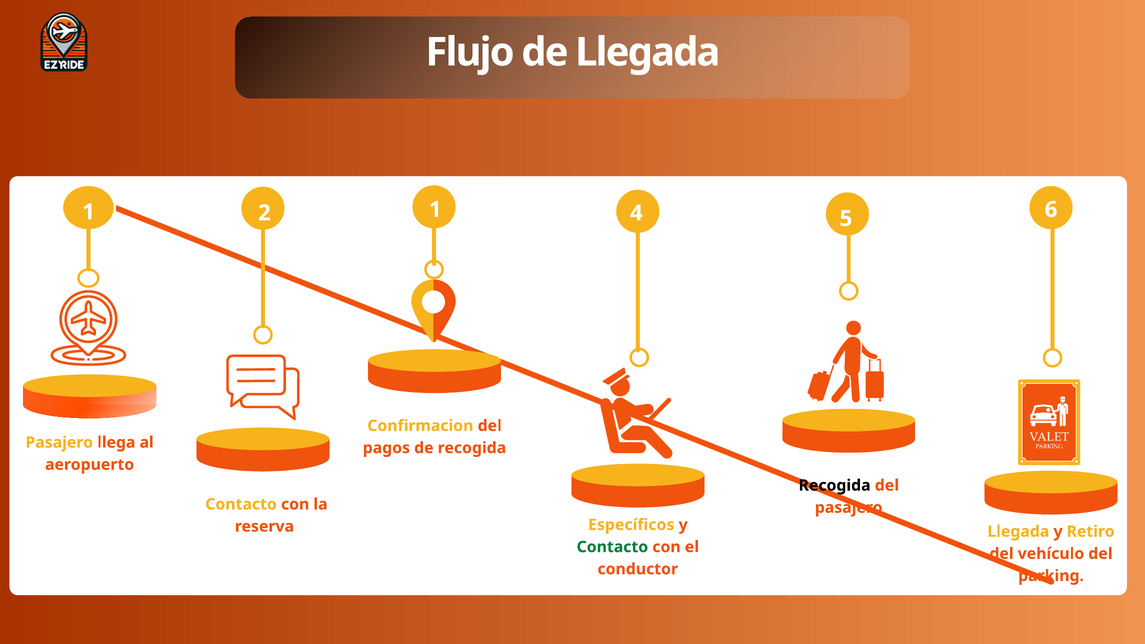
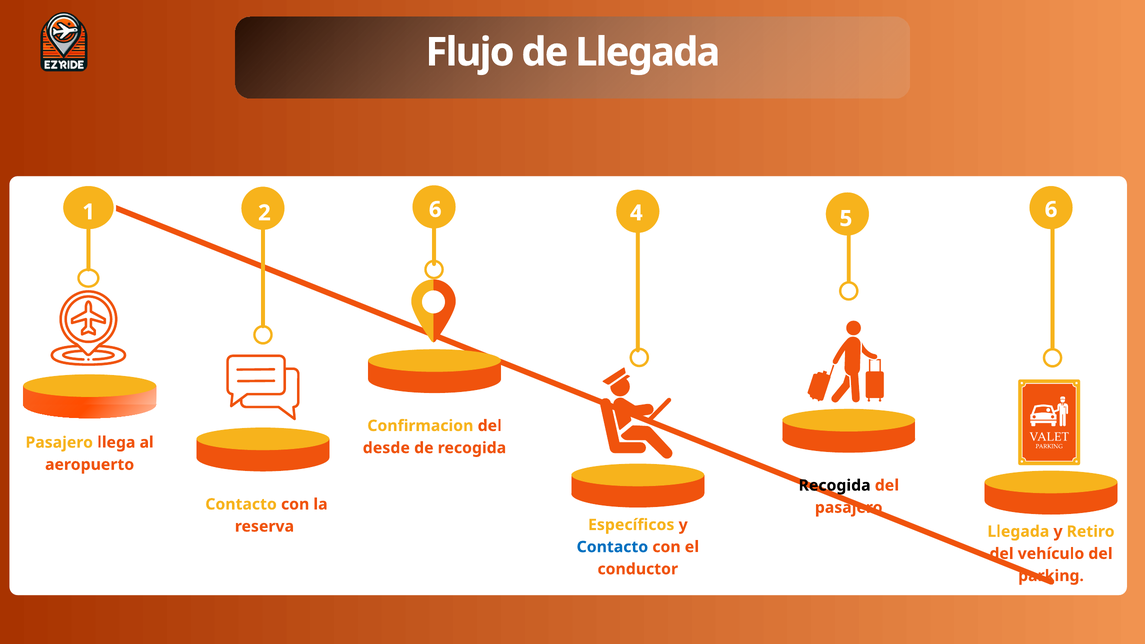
2 1: 1 -> 6 (435, 210)
pagos: pagos -> desde (386, 448)
Contacto colour: green -> blue (612, 547)
